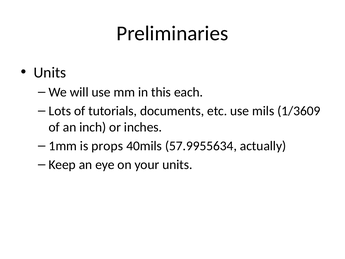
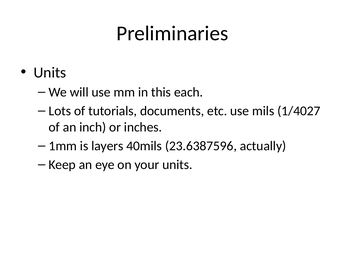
1/3609: 1/3609 -> 1/4027 (299, 111)
props: props -> layers (107, 146)
57.9955634: 57.9955634 -> 23.6387596 (201, 146)
